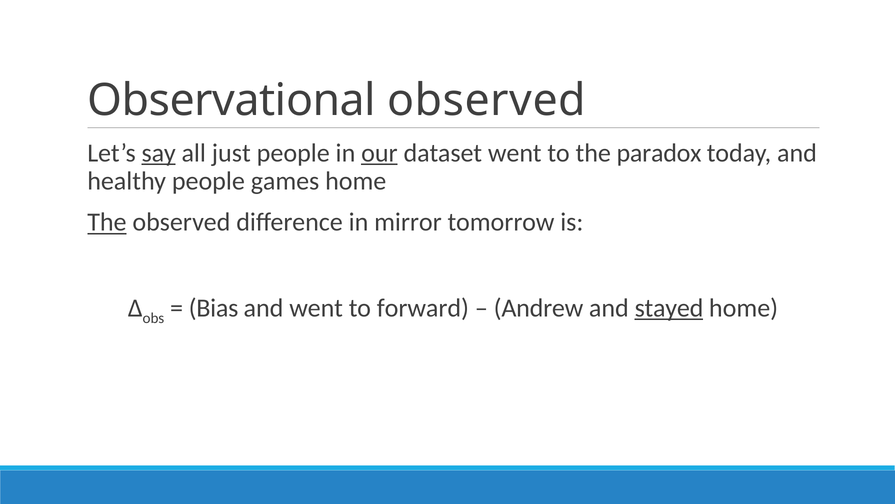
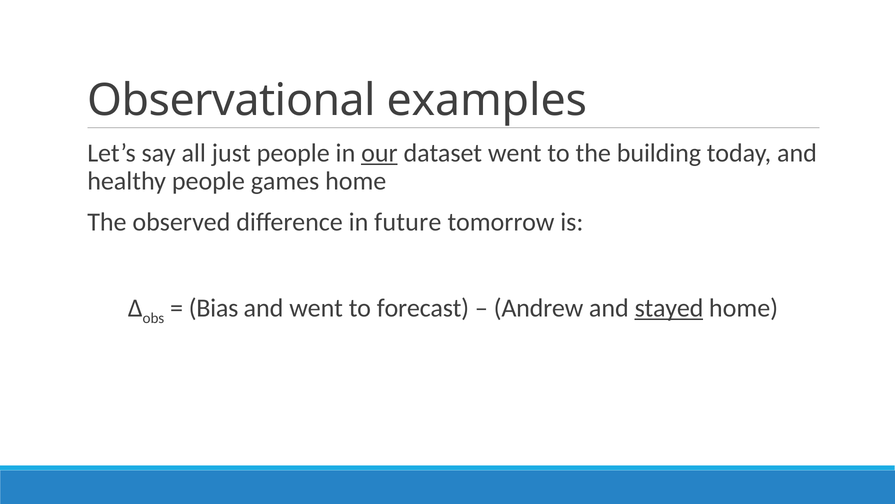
Observational observed: observed -> examples (487, 100)
say underline: present -> none (159, 153)
paradox: paradox -> building (659, 153)
The underline: present -> none (107, 222)
mirror: mirror -> future (408, 222)
forward: forward -> forecast (423, 308)
